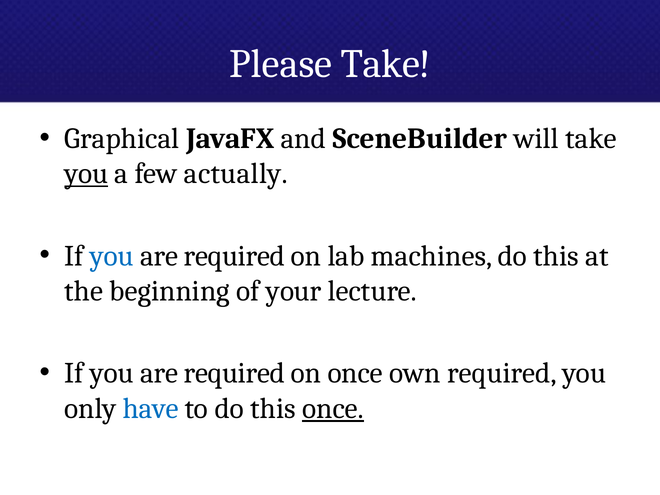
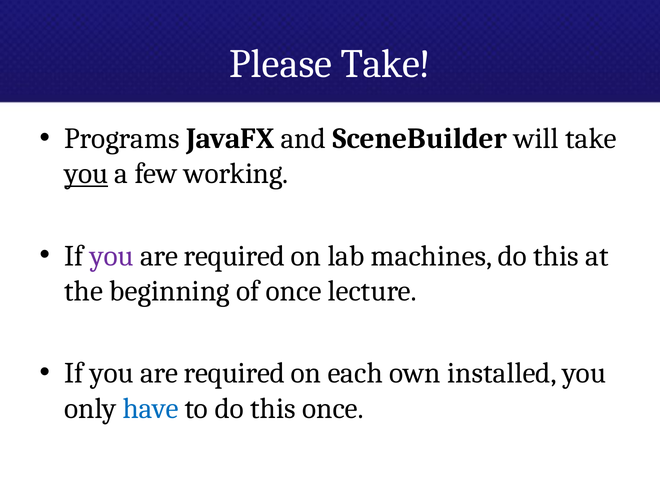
Graphical: Graphical -> Programs (122, 138)
actually: actually -> working (236, 174)
you colour: blue -> purple (112, 256)
of your: your -> once (294, 291)
on once: once -> each (355, 373)
own required: required -> installed (502, 373)
once underline: present -> none (333, 408)
